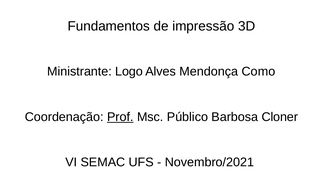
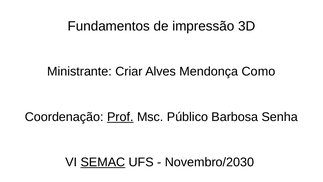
Logo: Logo -> Criar (129, 71)
Cloner: Cloner -> Senha (280, 117)
SEMAC underline: none -> present (103, 162)
Novembro/2021: Novembro/2021 -> Novembro/2030 (209, 162)
